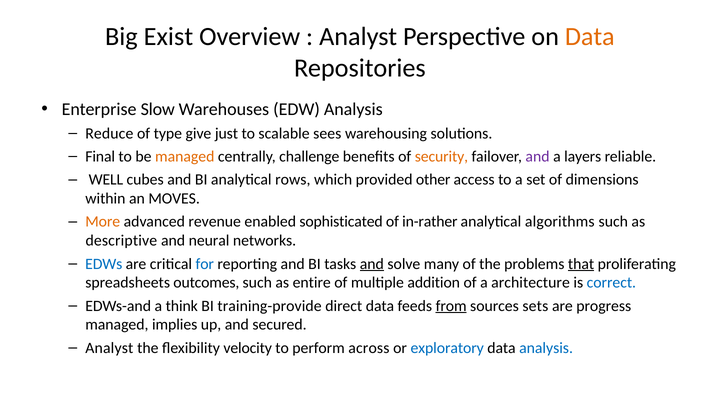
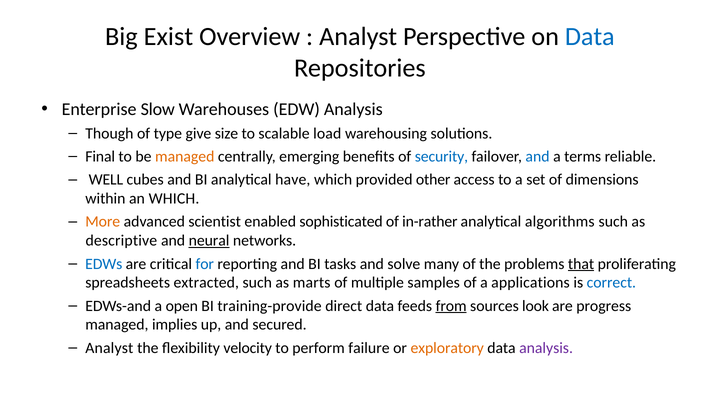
Data colour: orange -> blue (590, 36)
Reduce: Reduce -> Though (109, 134)
just: just -> size (227, 134)
sees: sees -> load (327, 134)
challenge: challenge -> emerging (309, 157)
security colour: orange -> blue (441, 157)
and colour: purple -> blue (538, 157)
layers: layers -> terms (583, 157)
rows: rows -> have (293, 180)
an MOVES: MOVES -> WHICH (174, 199)
revenue: revenue -> scientist (215, 222)
neural underline: none -> present (209, 241)
and underline: present -> none (372, 264)
outcomes: outcomes -> extracted (206, 283)
entire: entire -> marts (312, 283)
addition: addition -> samples (434, 283)
architecture: architecture -> applications (530, 283)
think: think -> open (182, 306)
sets: sets -> look (536, 306)
across: across -> failure (369, 348)
exploratory colour: blue -> orange (447, 348)
analysis colour: blue -> purple (546, 348)
